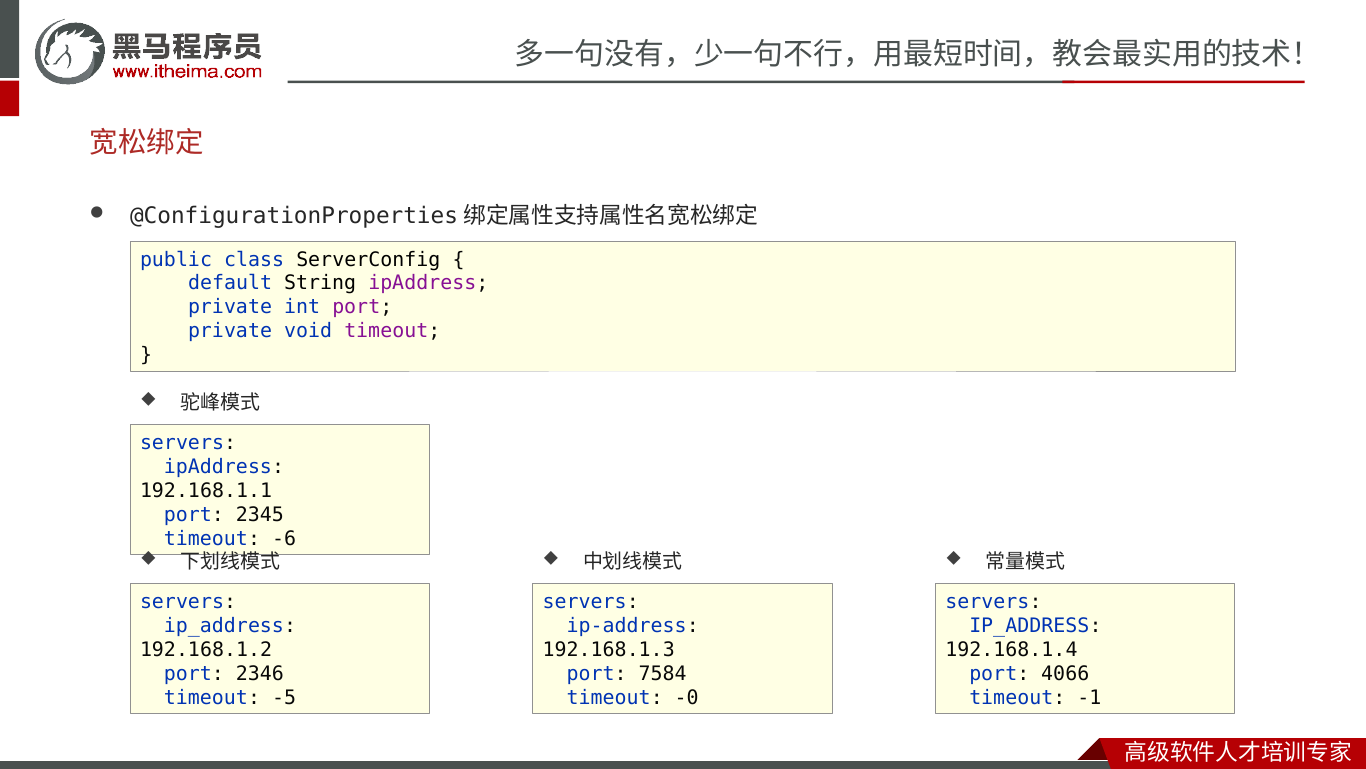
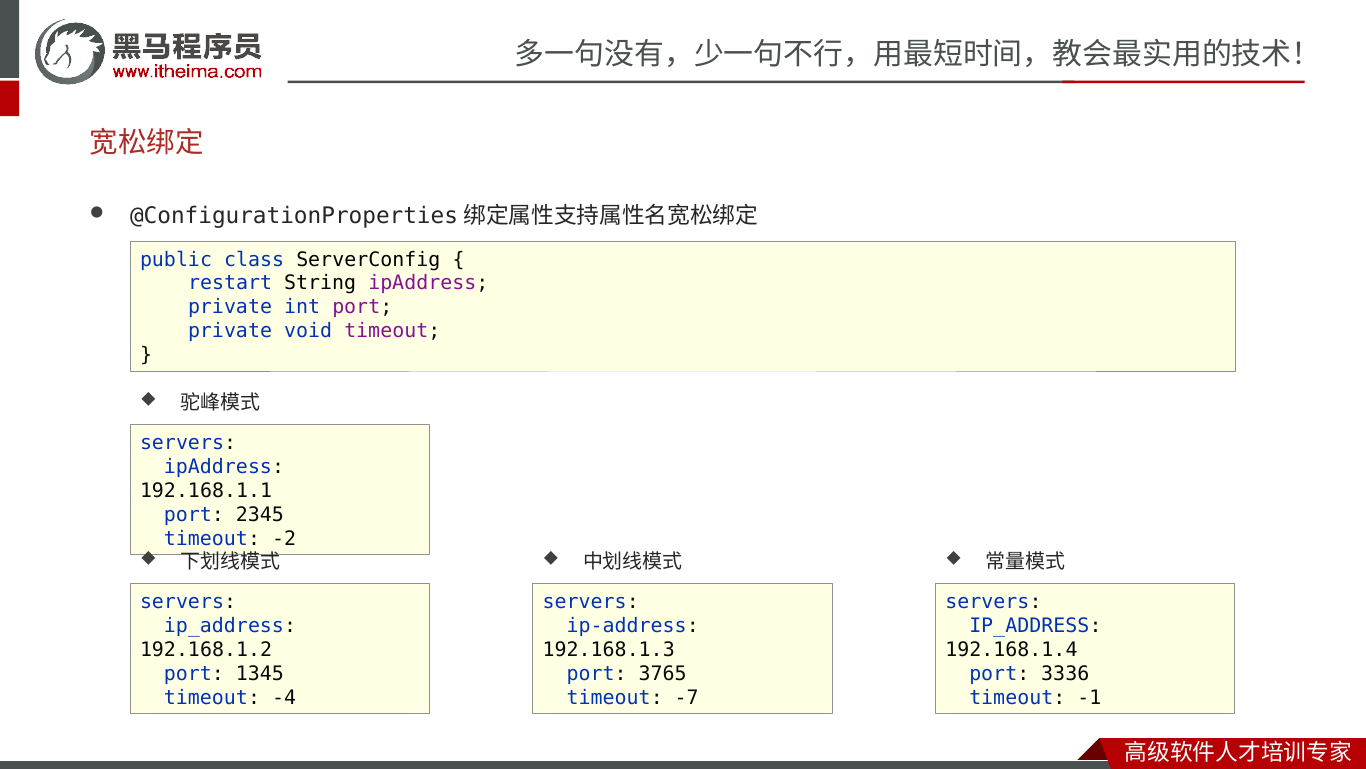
default: default -> restart (230, 283)
-6: -6 -> -2 (284, 538)
2346: 2346 -> 1345 (260, 673)
7584: 7584 -> 3765 (663, 673)
4066: 4066 -> 3336 (1065, 673)
-5: -5 -> -4 (284, 697)
-0: -0 -> -7 (687, 697)
